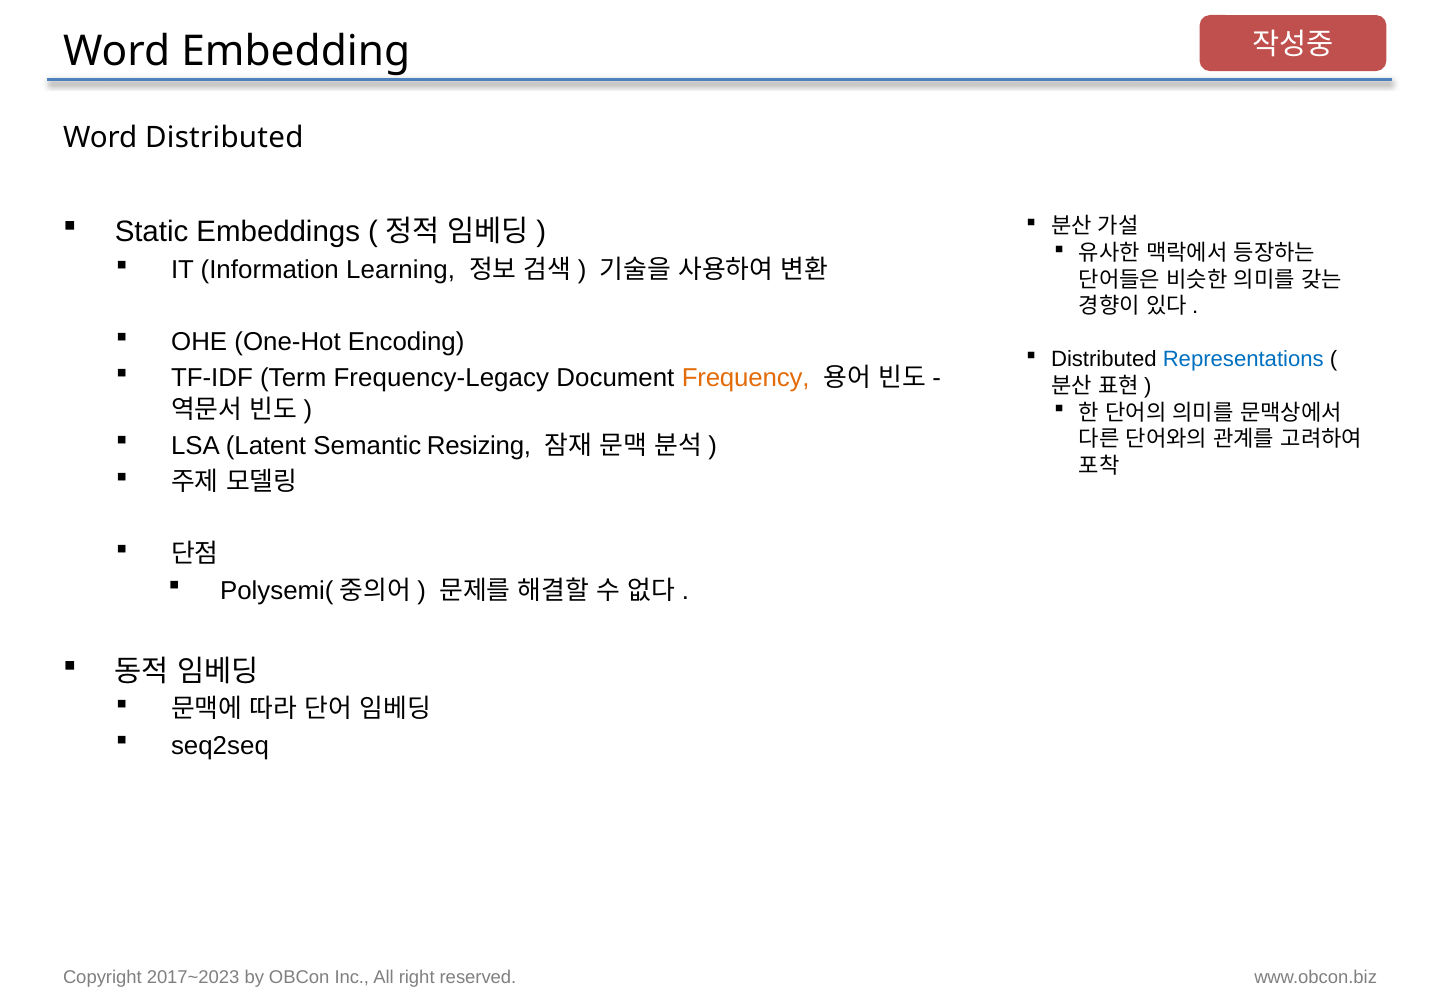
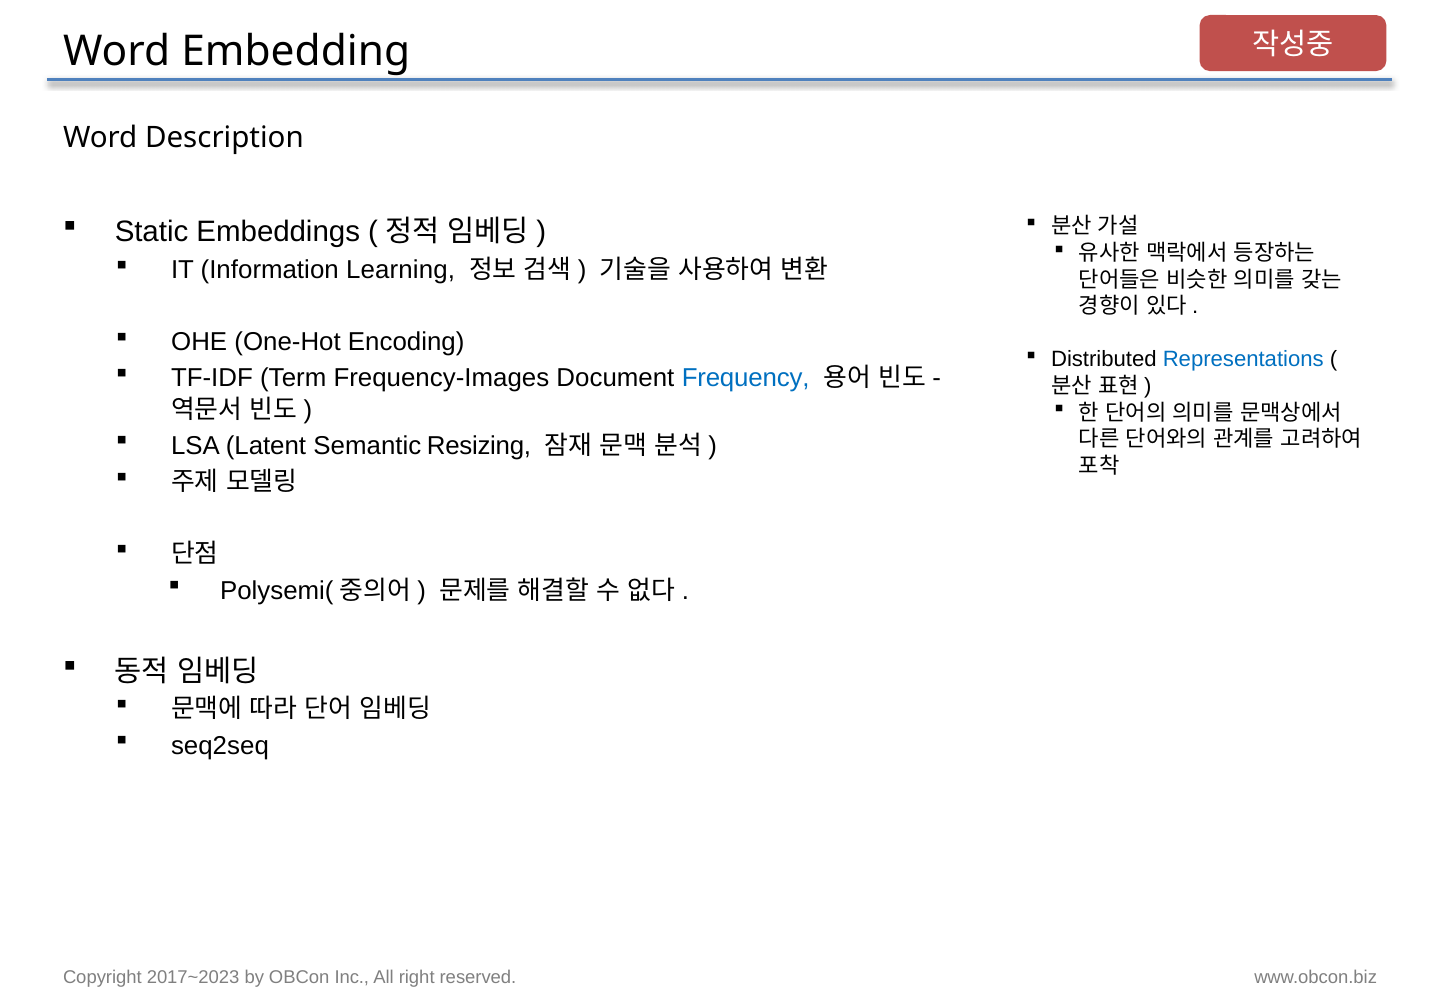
Word Distributed: Distributed -> Description (224, 137)
Frequency-Legacy: Frequency-Legacy -> Frequency-Images (441, 378)
Frequency colour: orange -> blue (746, 378)
